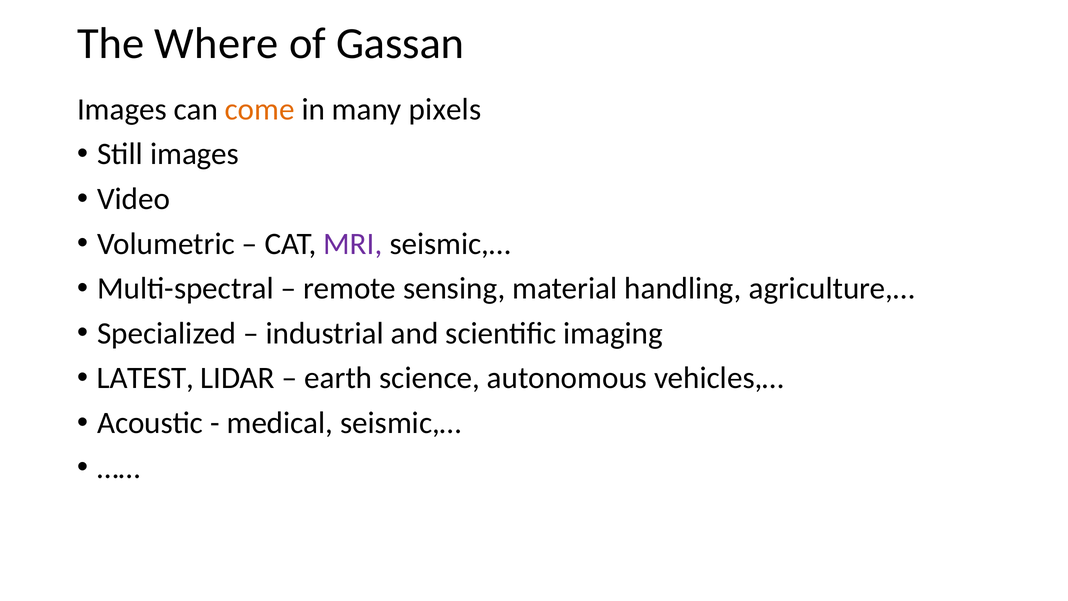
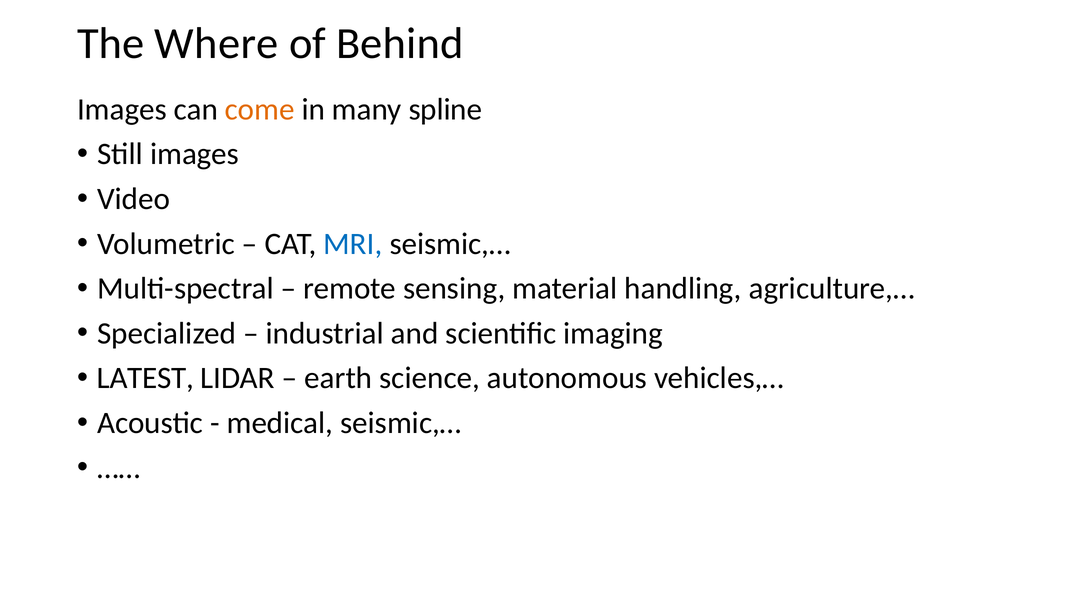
Gassan: Gassan -> Behind (400, 44)
pixels: pixels -> spline (445, 109)
MRI colour: purple -> blue (353, 244)
